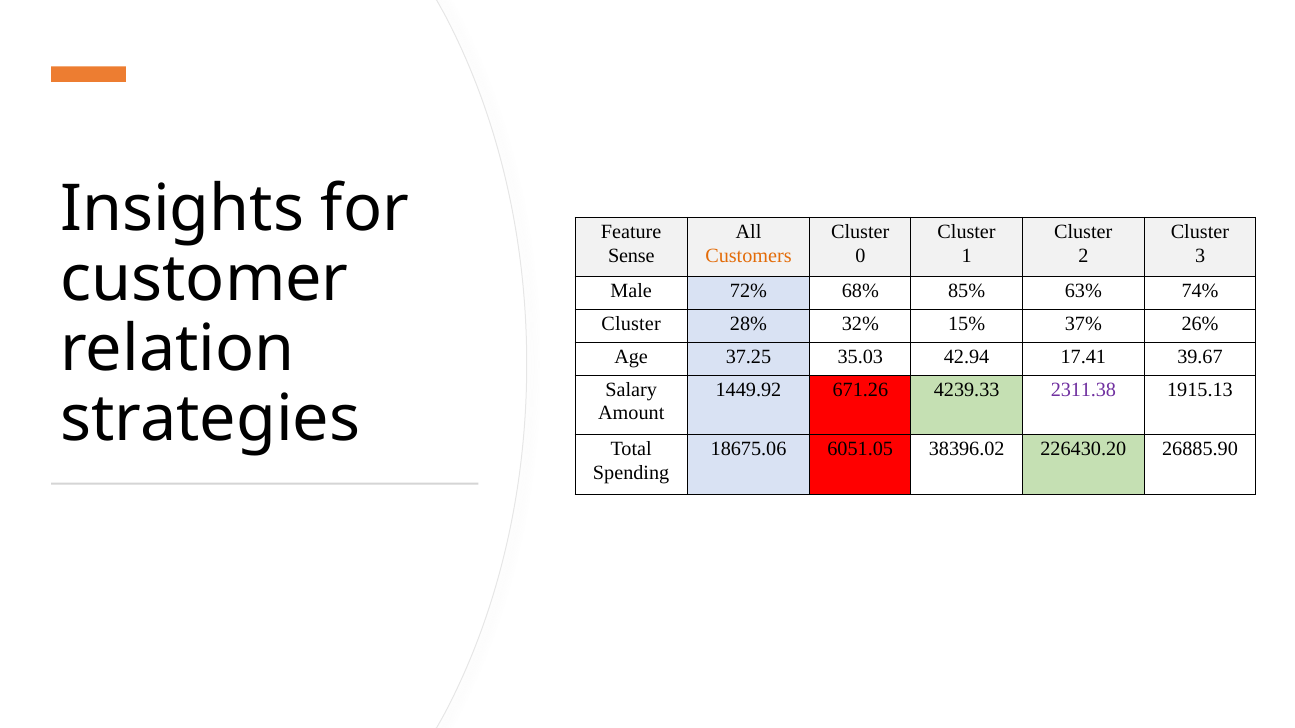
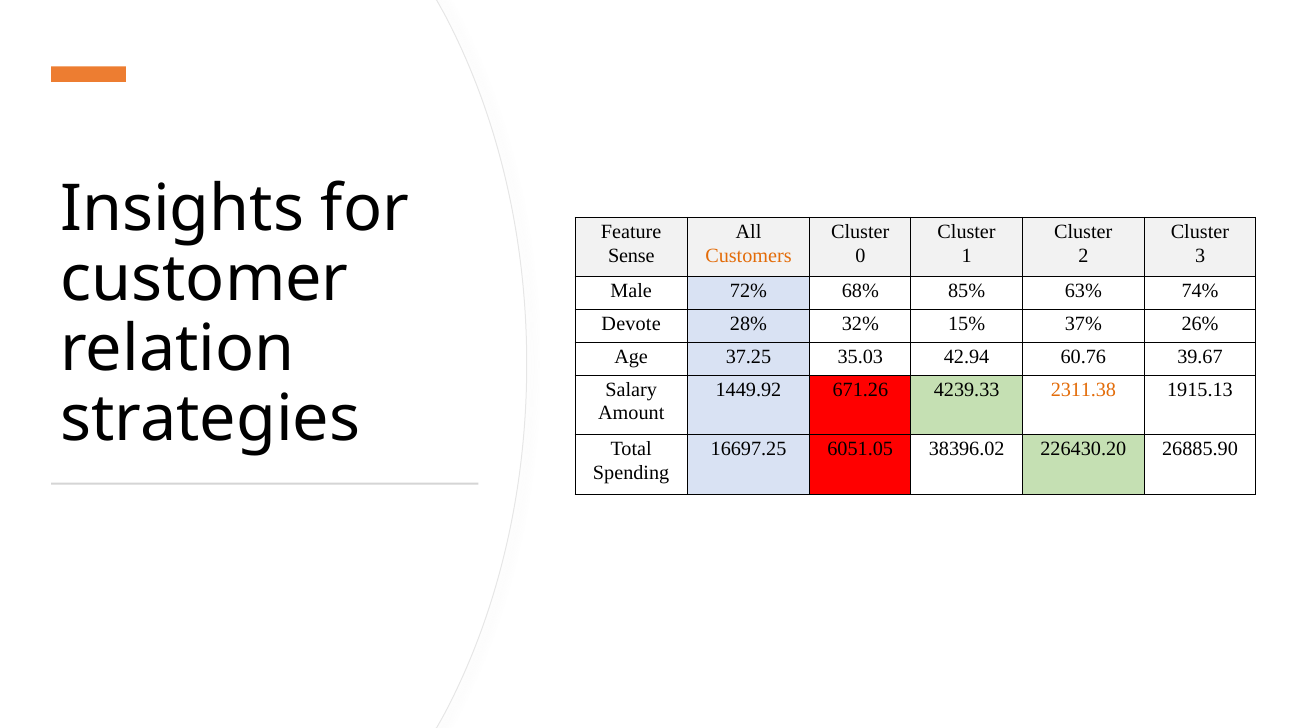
Cluster: Cluster -> Devote (631, 324)
17.41: 17.41 -> 60.76 (1083, 357)
2311.38 colour: purple -> orange (1083, 390)
18675.06: 18675.06 -> 16697.25 (749, 449)
